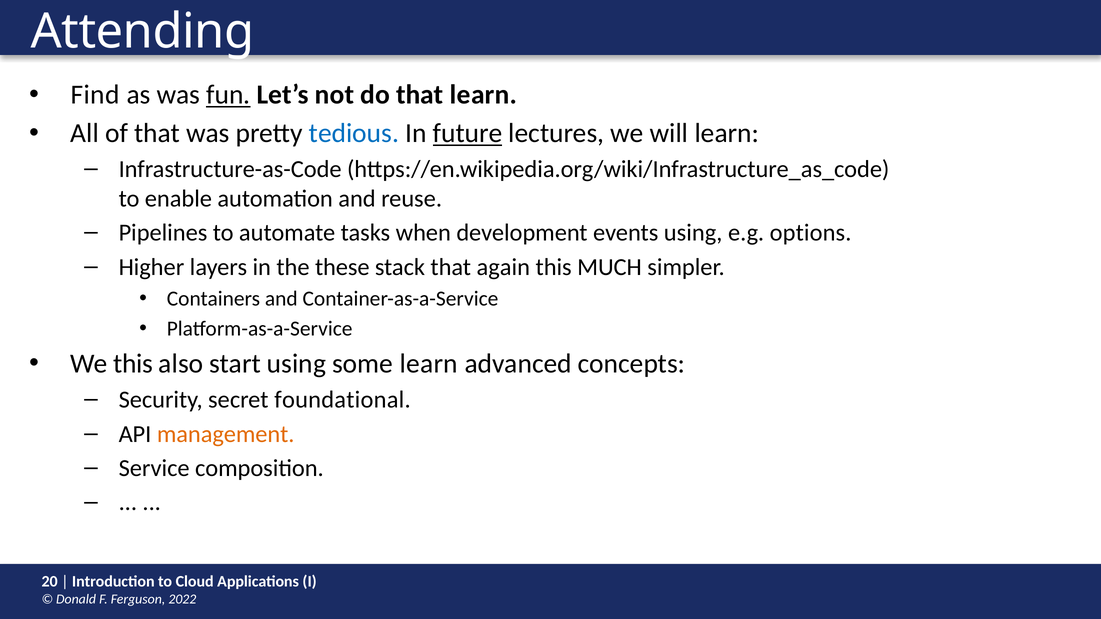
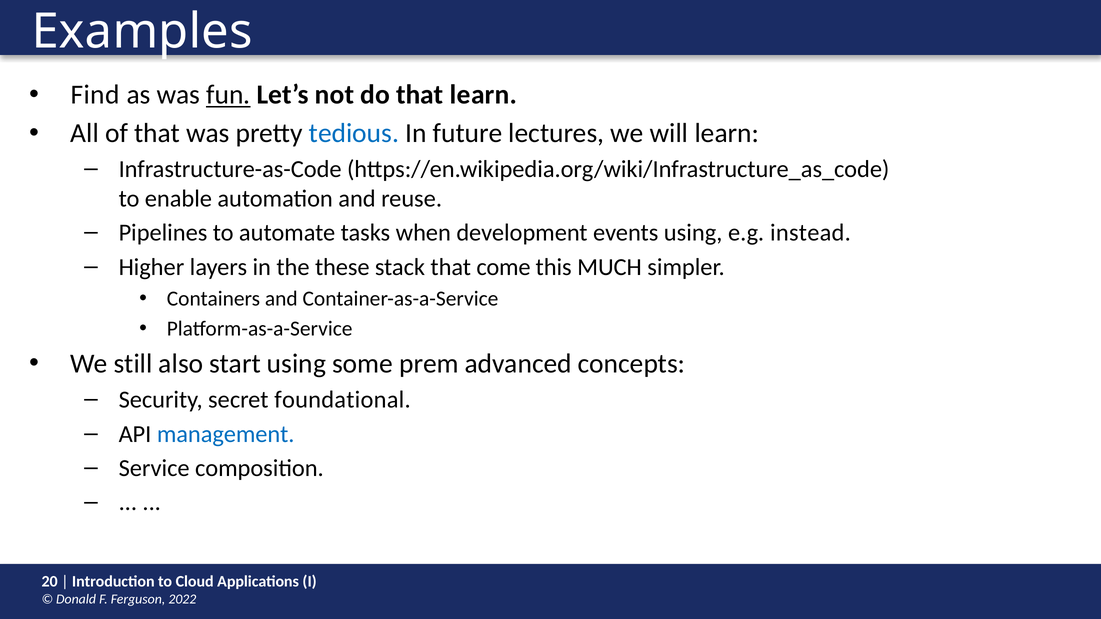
Attending: Attending -> Examples (142, 32)
future underline: present -> none (468, 133)
options: options -> instead (810, 233)
again: again -> come (503, 267)
We this: this -> still (133, 364)
some learn: learn -> prem (429, 364)
management colour: orange -> blue (226, 434)
